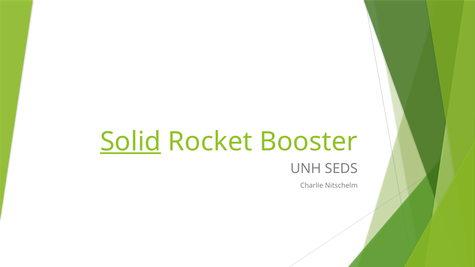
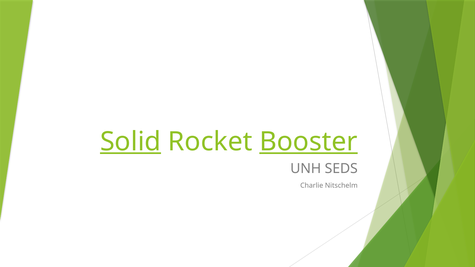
Booster underline: none -> present (309, 142)
